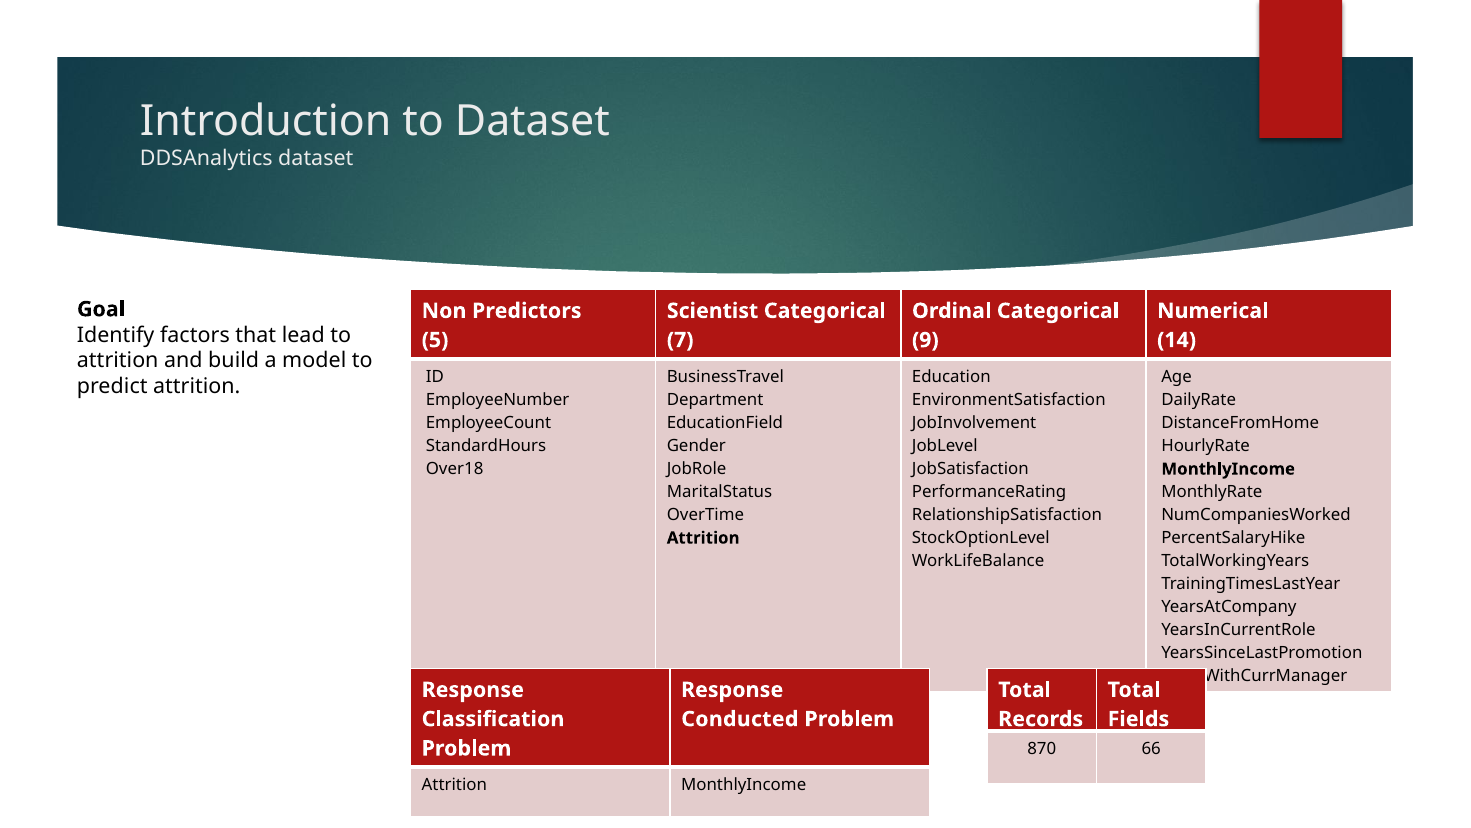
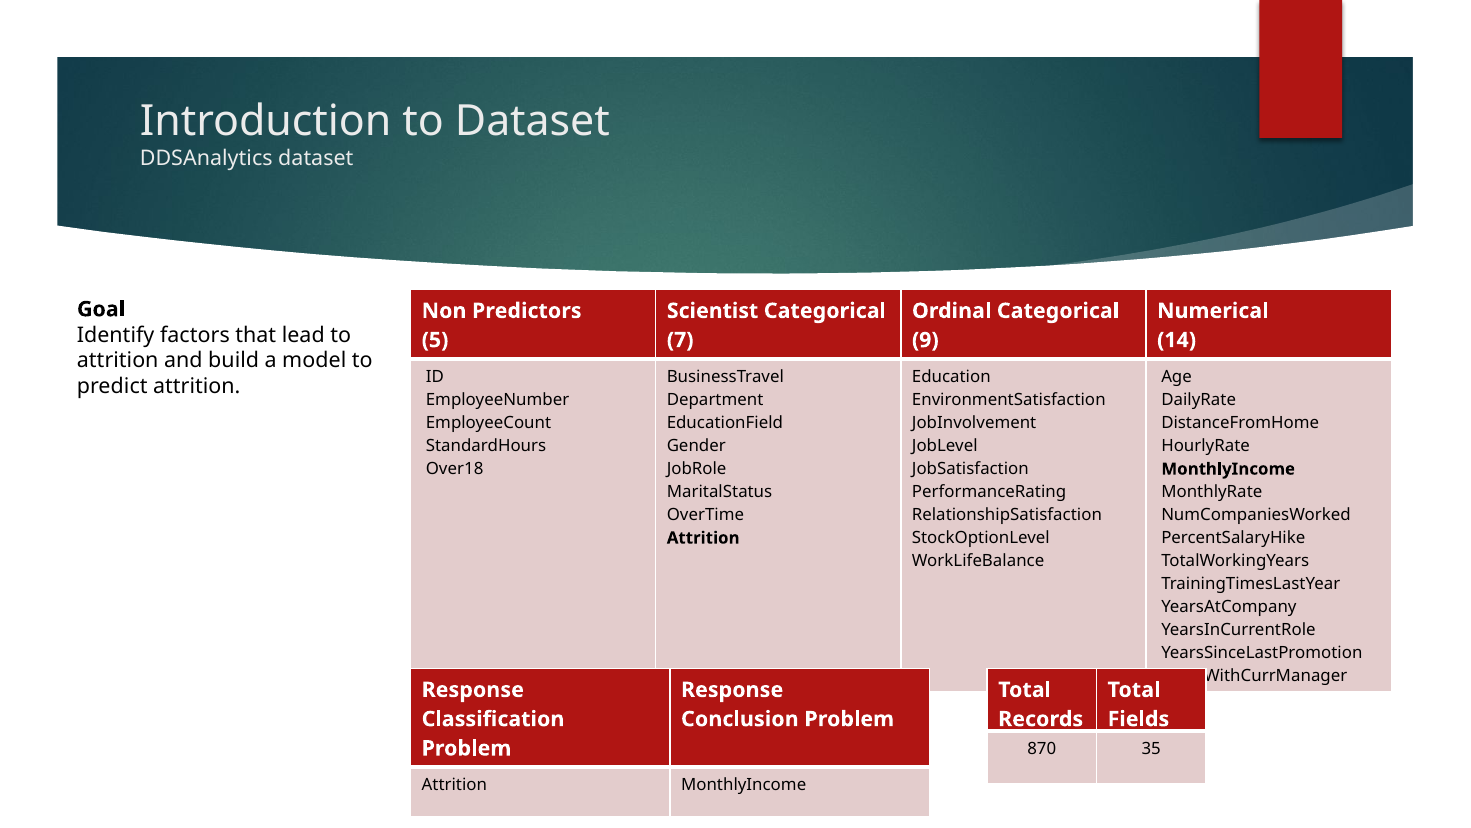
Conducted: Conducted -> Conclusion (740, 719)
66: 66 -> 35 (1151, 749)
